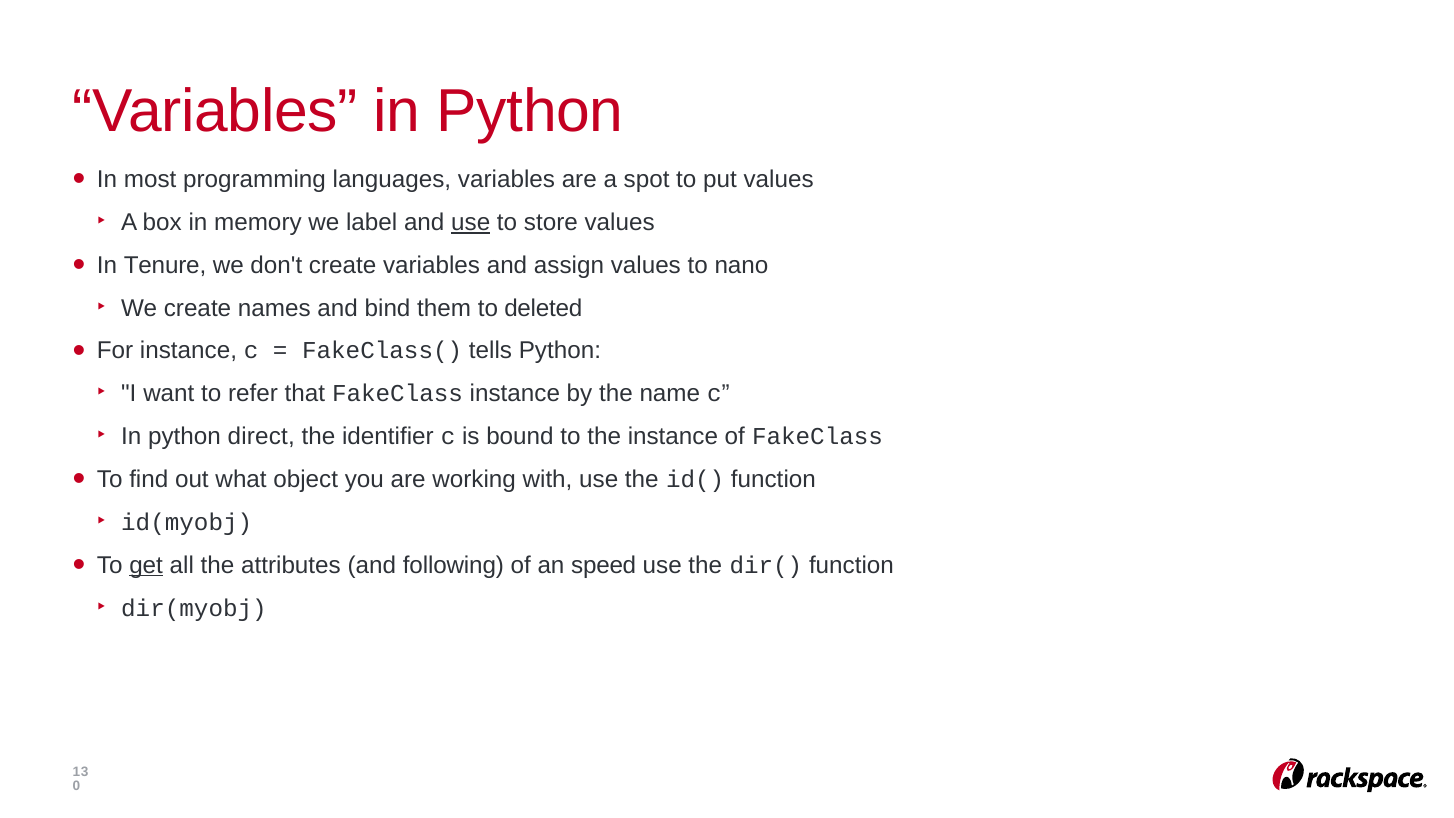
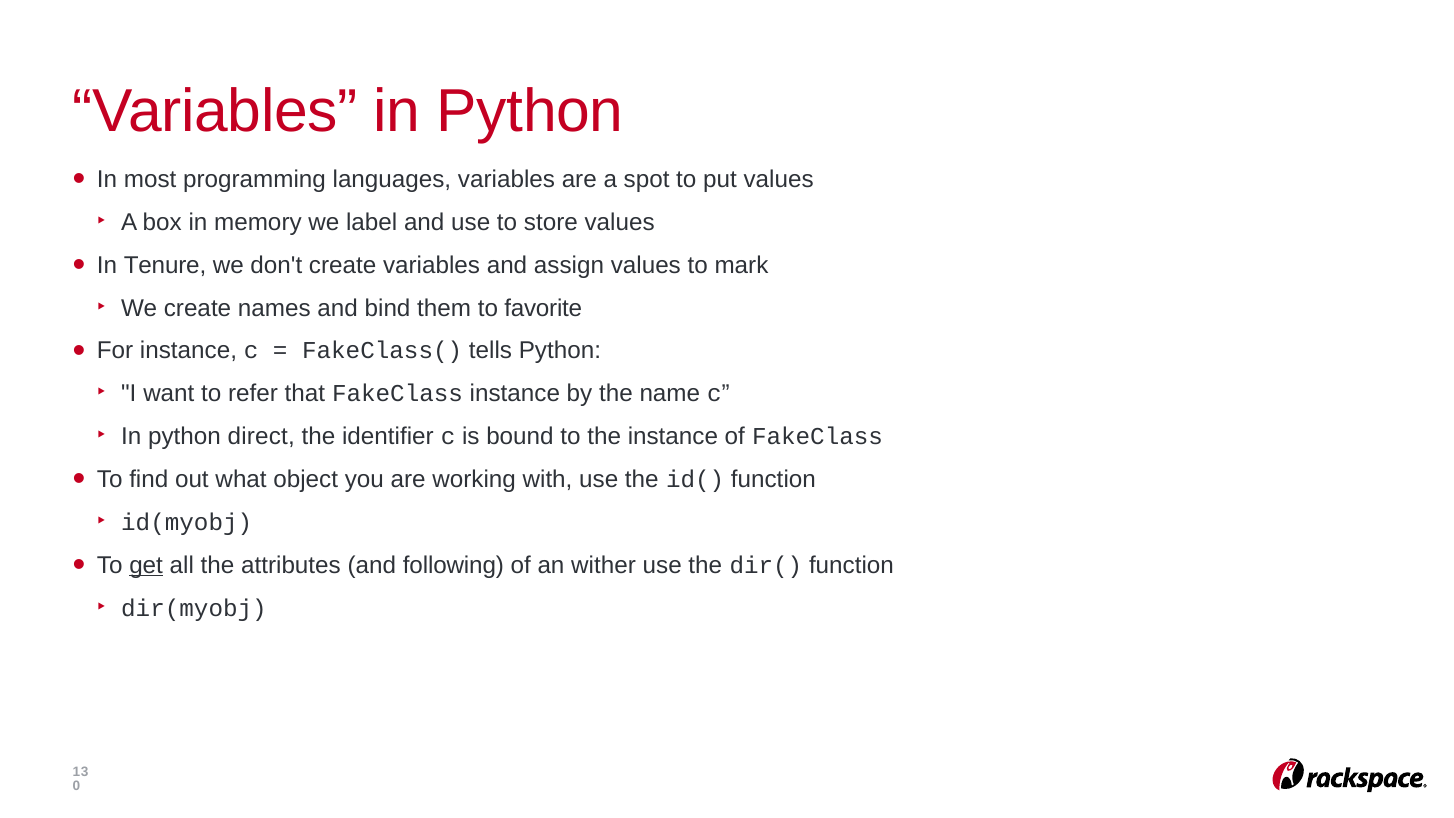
use underline: present -> none (471, 222)
nano: nano -> mark (741, 265)
deleted: deleted -> favorite (543, 308)
speed: speed -> wither (604, 565)
